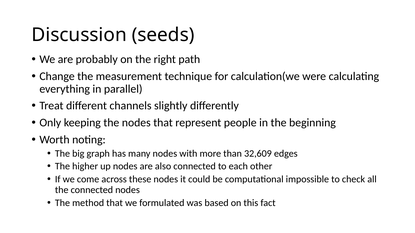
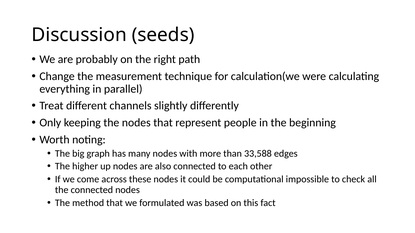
32,609: 32,609 -> 33,588 (258, 154)
